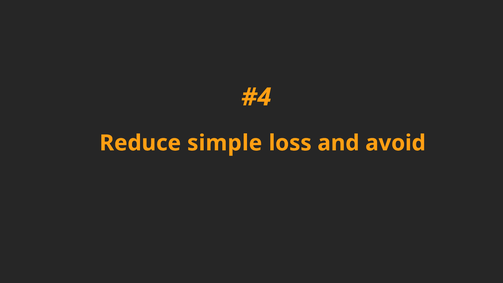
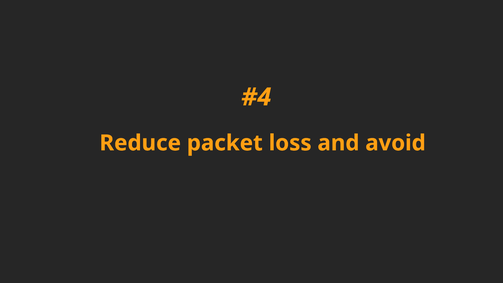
simple: simple -> packet (225, 143)
